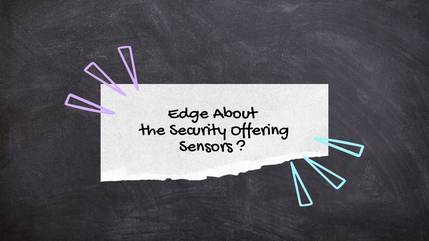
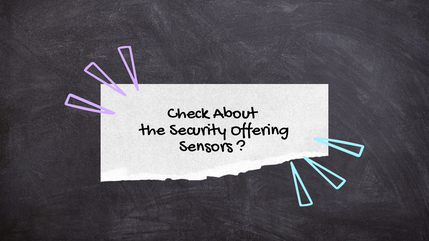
Edge: Edge -> Check (188, 112)
